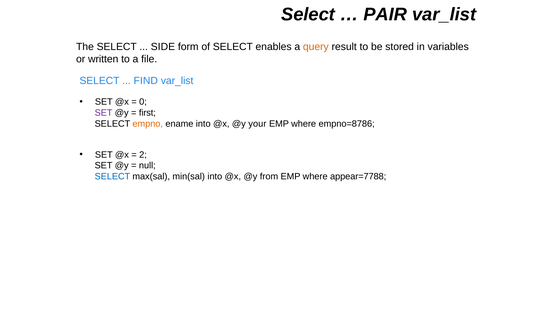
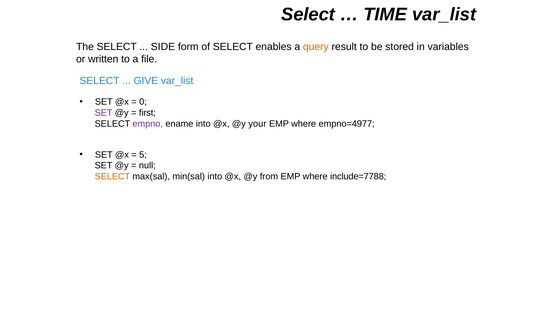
PAIR: PAIR -> TIME (385, 14)
FIND: FIND -> GIVE (146, 81)
empno colour: orange -> purple (148, 124)
empno=8786: empno=8786 -> empno=4977 (347, 124)
2: 2 -> 5 (143, 155)
SELECT colour: blue -> orange (112, 177)
appear=7788: appear=7788 -> include=7788 (358, 177)
